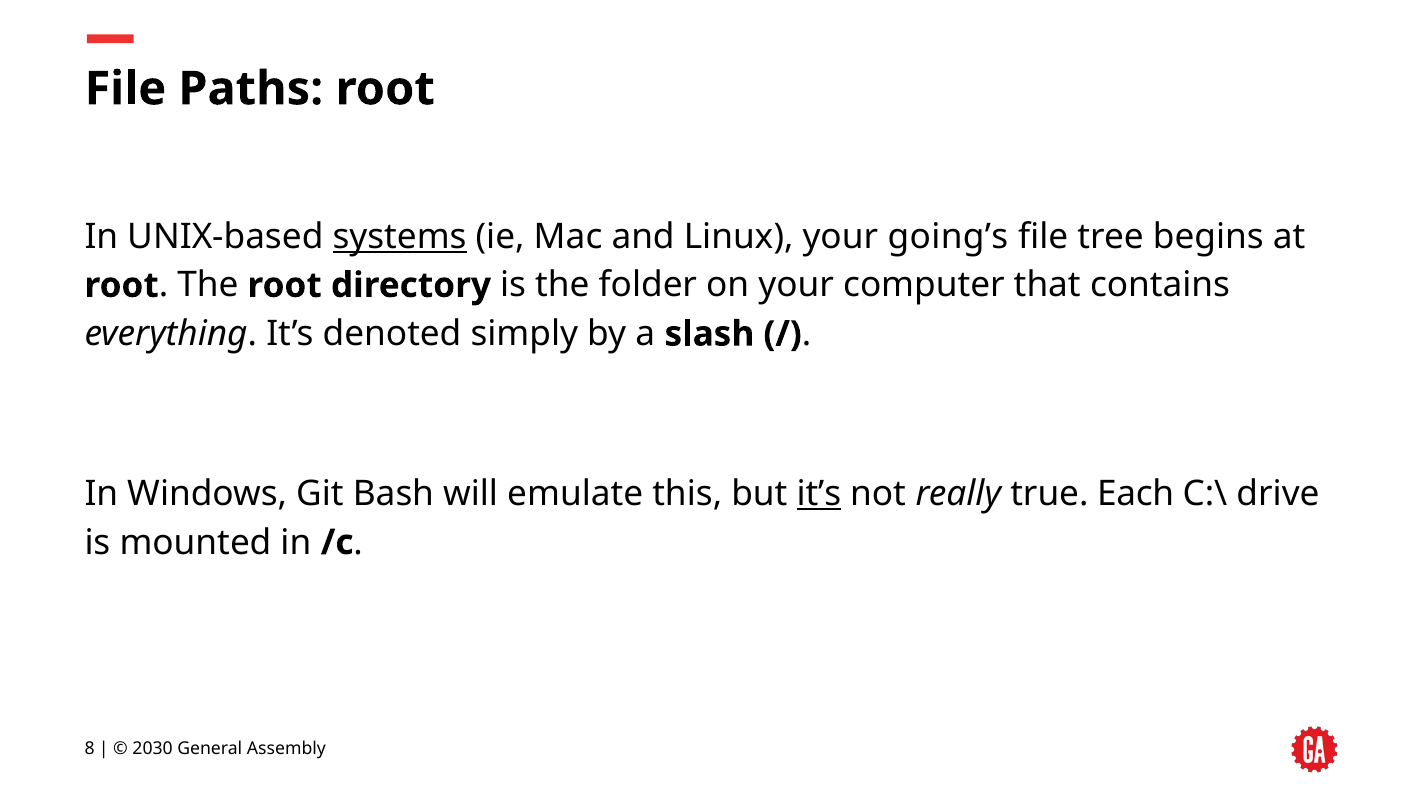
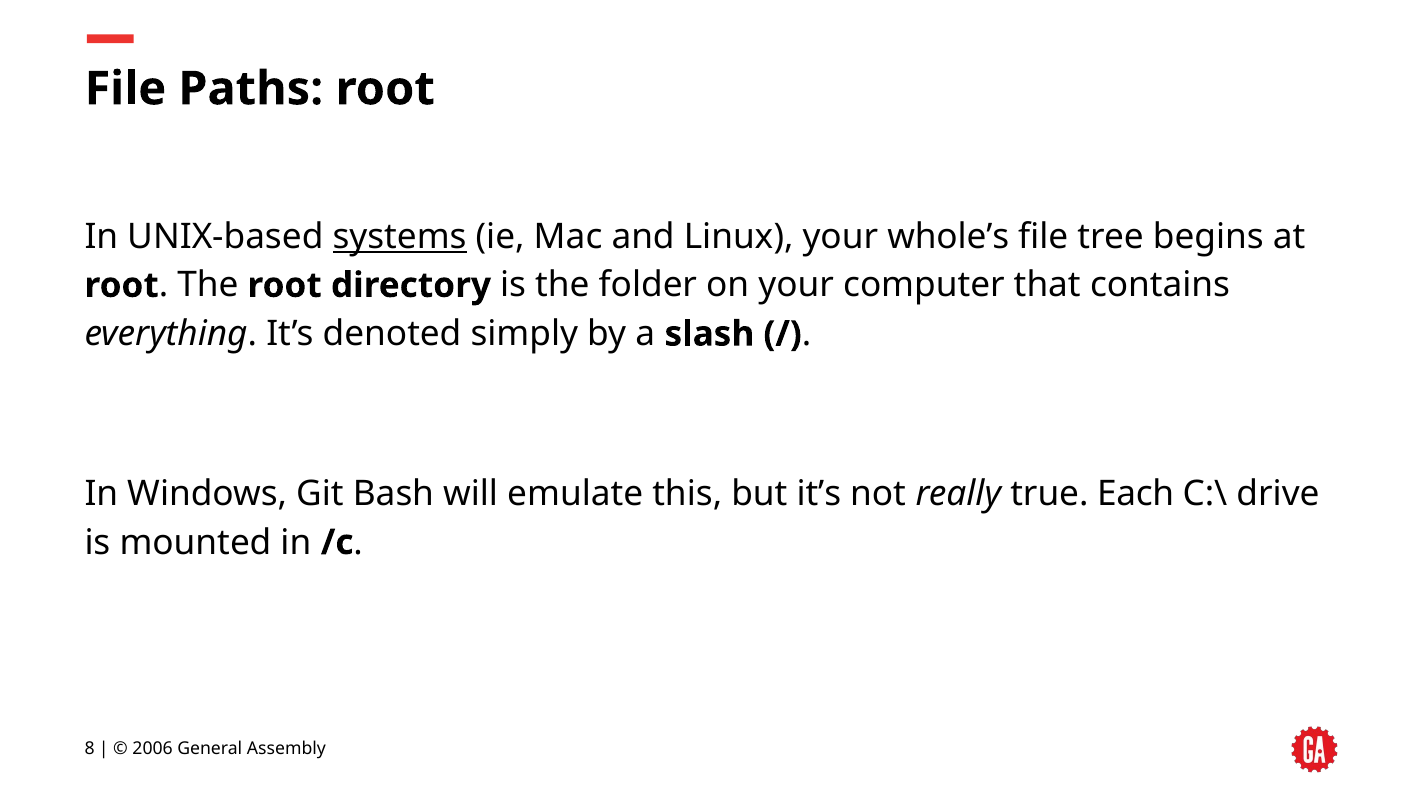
going’s: going’s -> whole’s (948, 237)
it’s underline: present -> none (819, 494)
2030: 2030 -> 2006 (153, 749)
